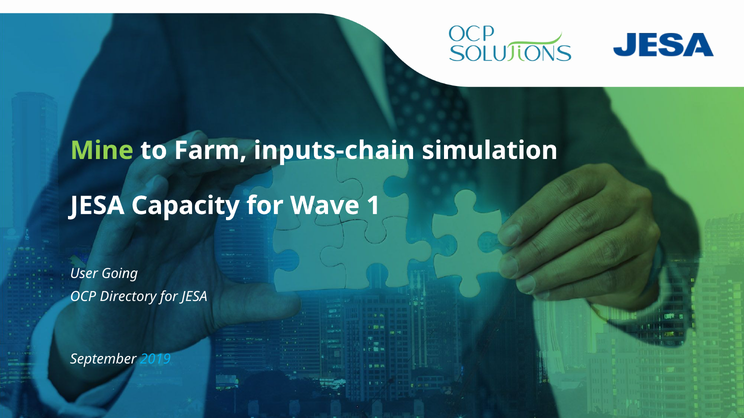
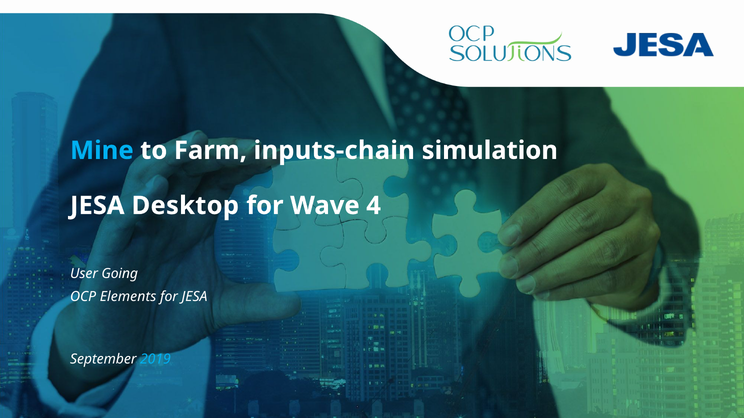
Mine colour: light green -> light blue (102, 151)
Capacity: Capacity -> Desktop (185, 206)
1: 1 -> 4 (374, 206)
Directory: Directory -> Elements (128, 297)
